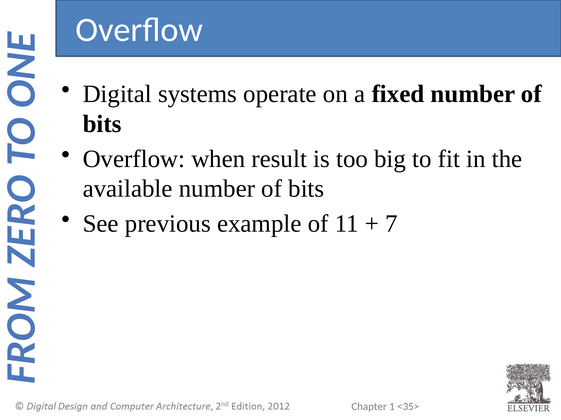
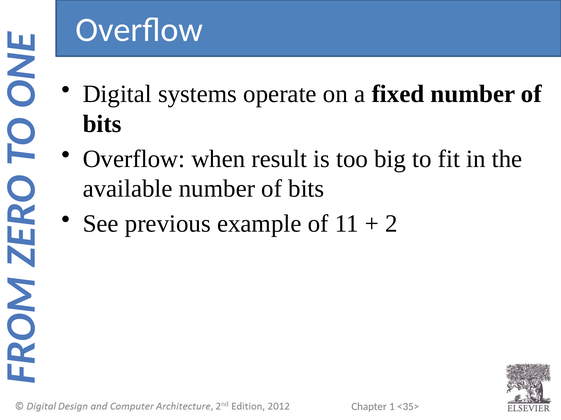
7: 7 -> 2 (391, 224)
